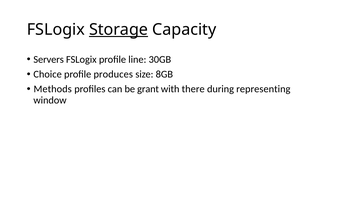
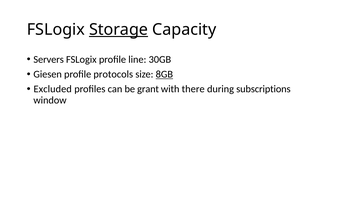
Choice: Choice -> Giesen (48, 74)
produces: produces -> protocols (113, 74)
8GB underline: none -> present (164, 74)
Methods: Methods -> Excluded (53, 89)
representing: representing -> subscriptions (263, 89)
